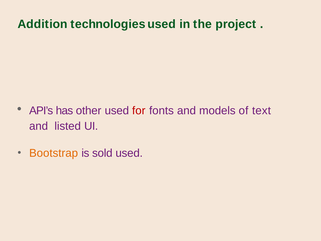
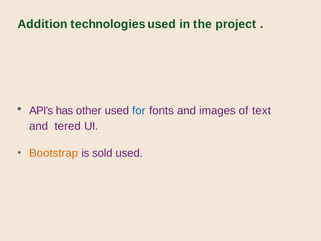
for colour: red -> blue (139, 111)
models: models -> images (217, 111)
listed: listed -> tered (68, 126)
